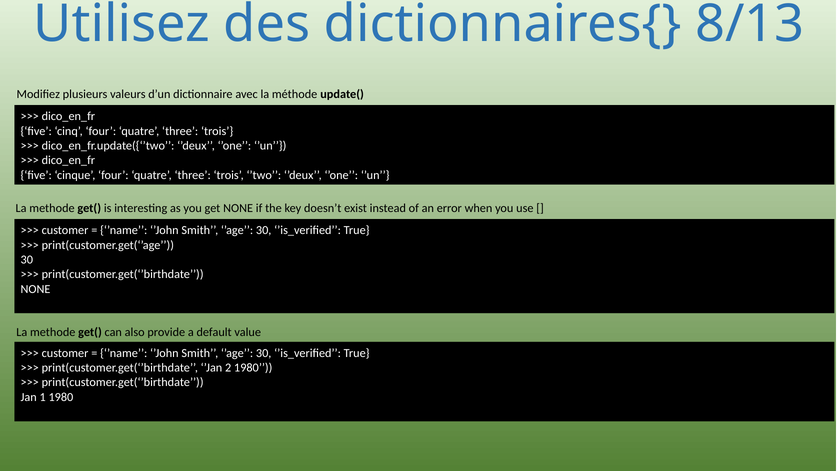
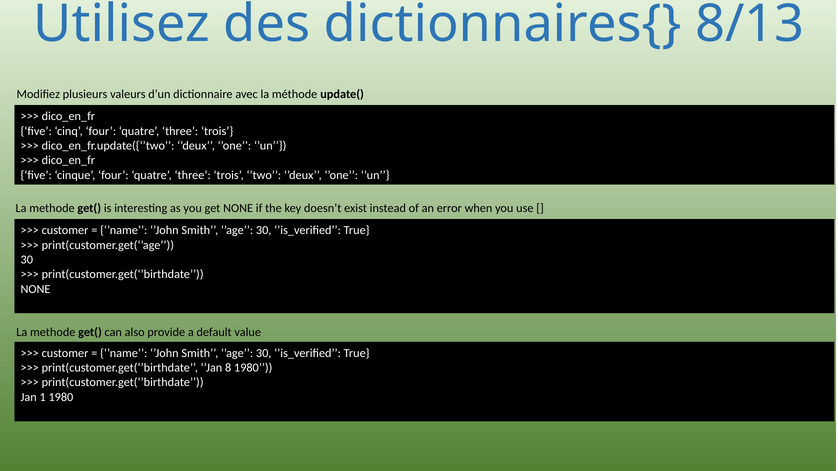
2: 2 -> 8 (228, 368)
